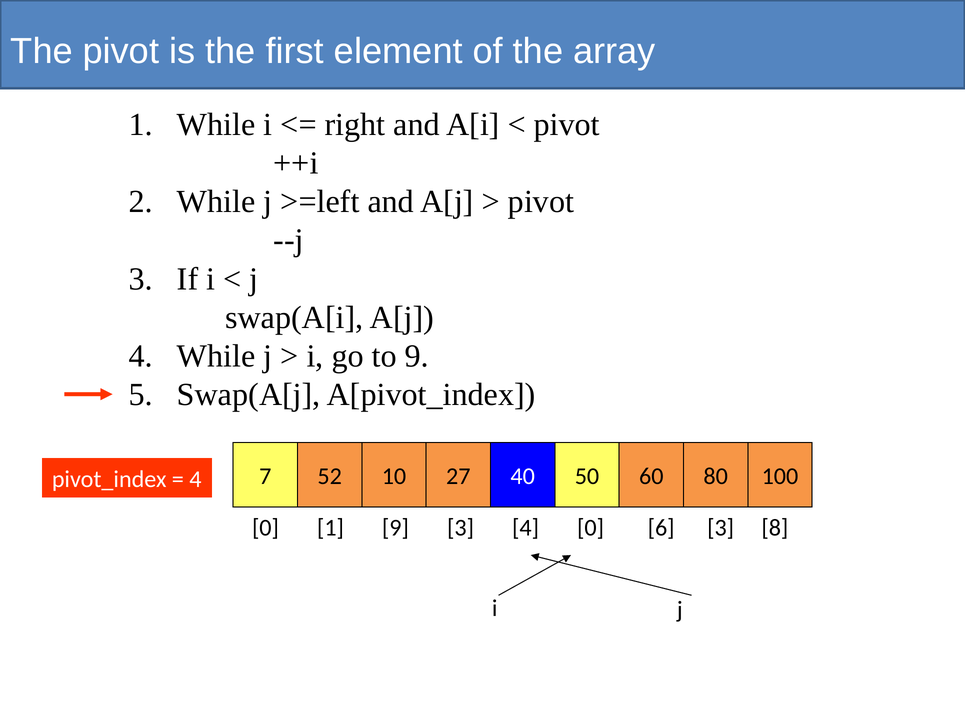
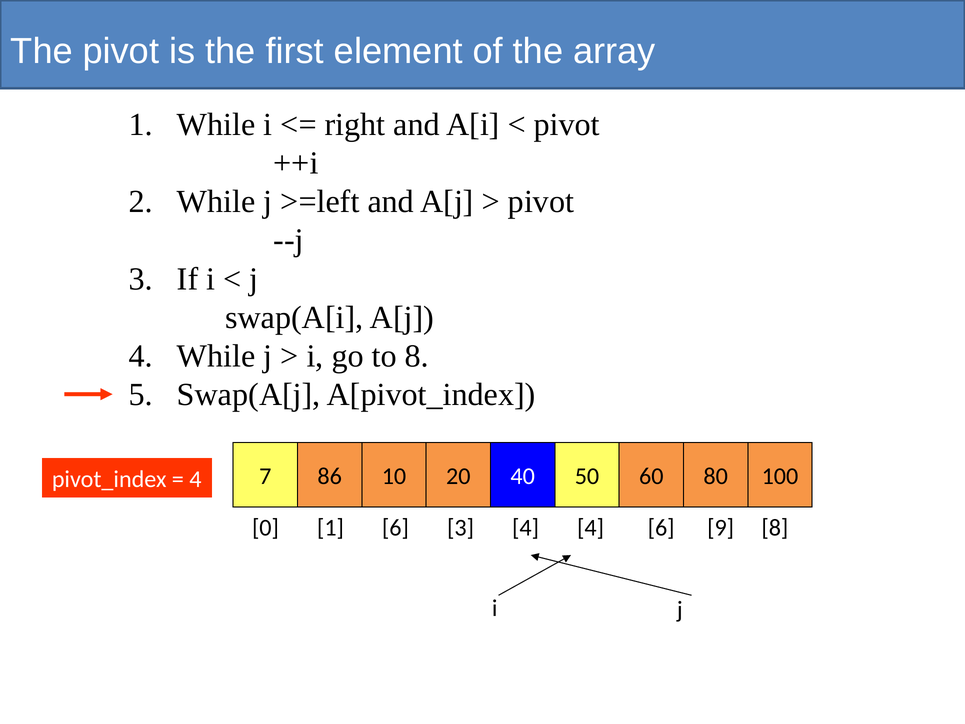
to 9: 9 -> 8 (417, 356)
52: 52 -> 86 (330, 476)
27: 27 -> 20 (458, 476)
1 9: 9 -> 6 (395, 527)
4 0: 0 -> 4 (591, 527)
6 3: 3 -> 9 (721, 527)
